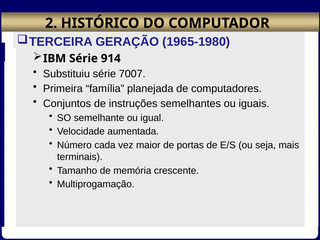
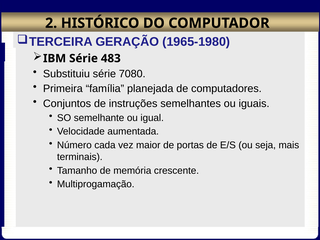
914: 914 -> 483 (111, 58)
7007: 7007 -> 7080 (132, 74)
